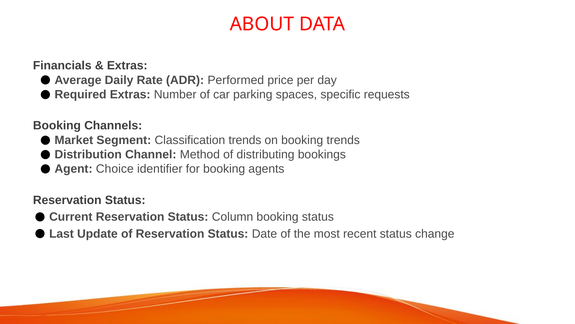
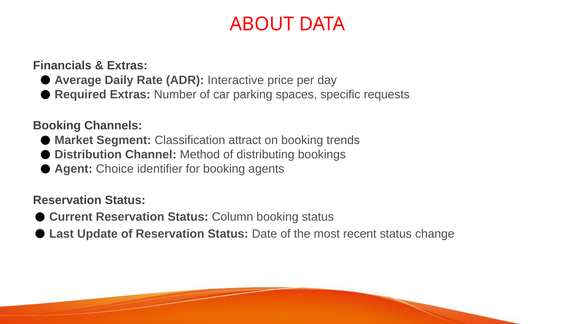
Performed: Performed -> Interactive (236, 80)
Classification trends: trends -> attract (245, 140)
